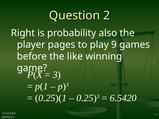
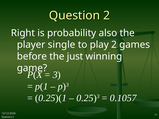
pages: pages -> single (62, 45)
play 9: 9 -> 2 (114, 45)
like: like -> just (75, 56)
6.5420: 6.5420 -> 0.1057 (123, 98)
